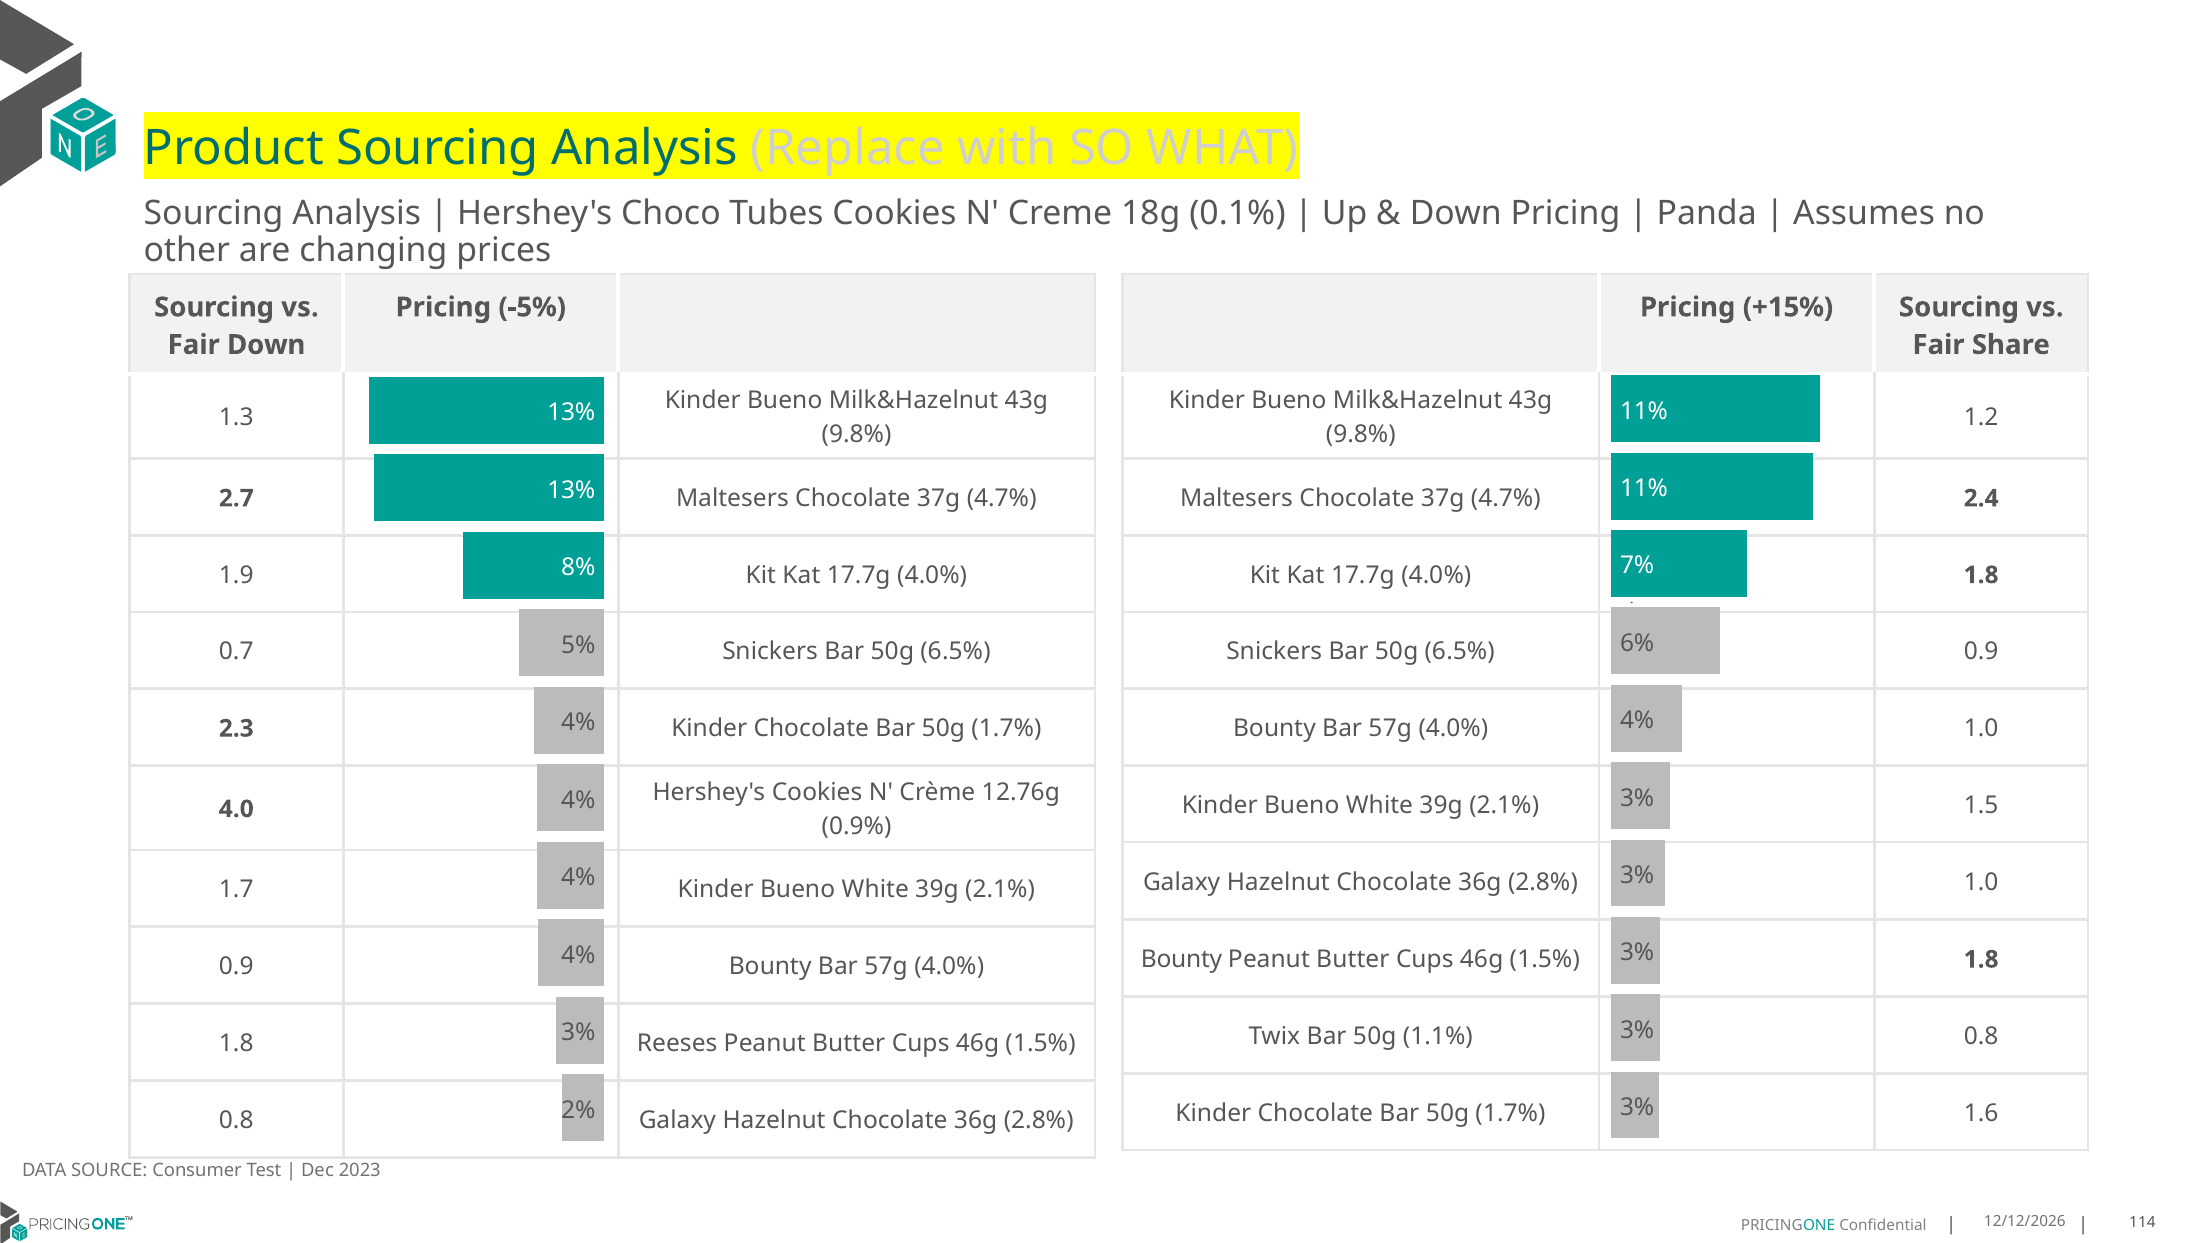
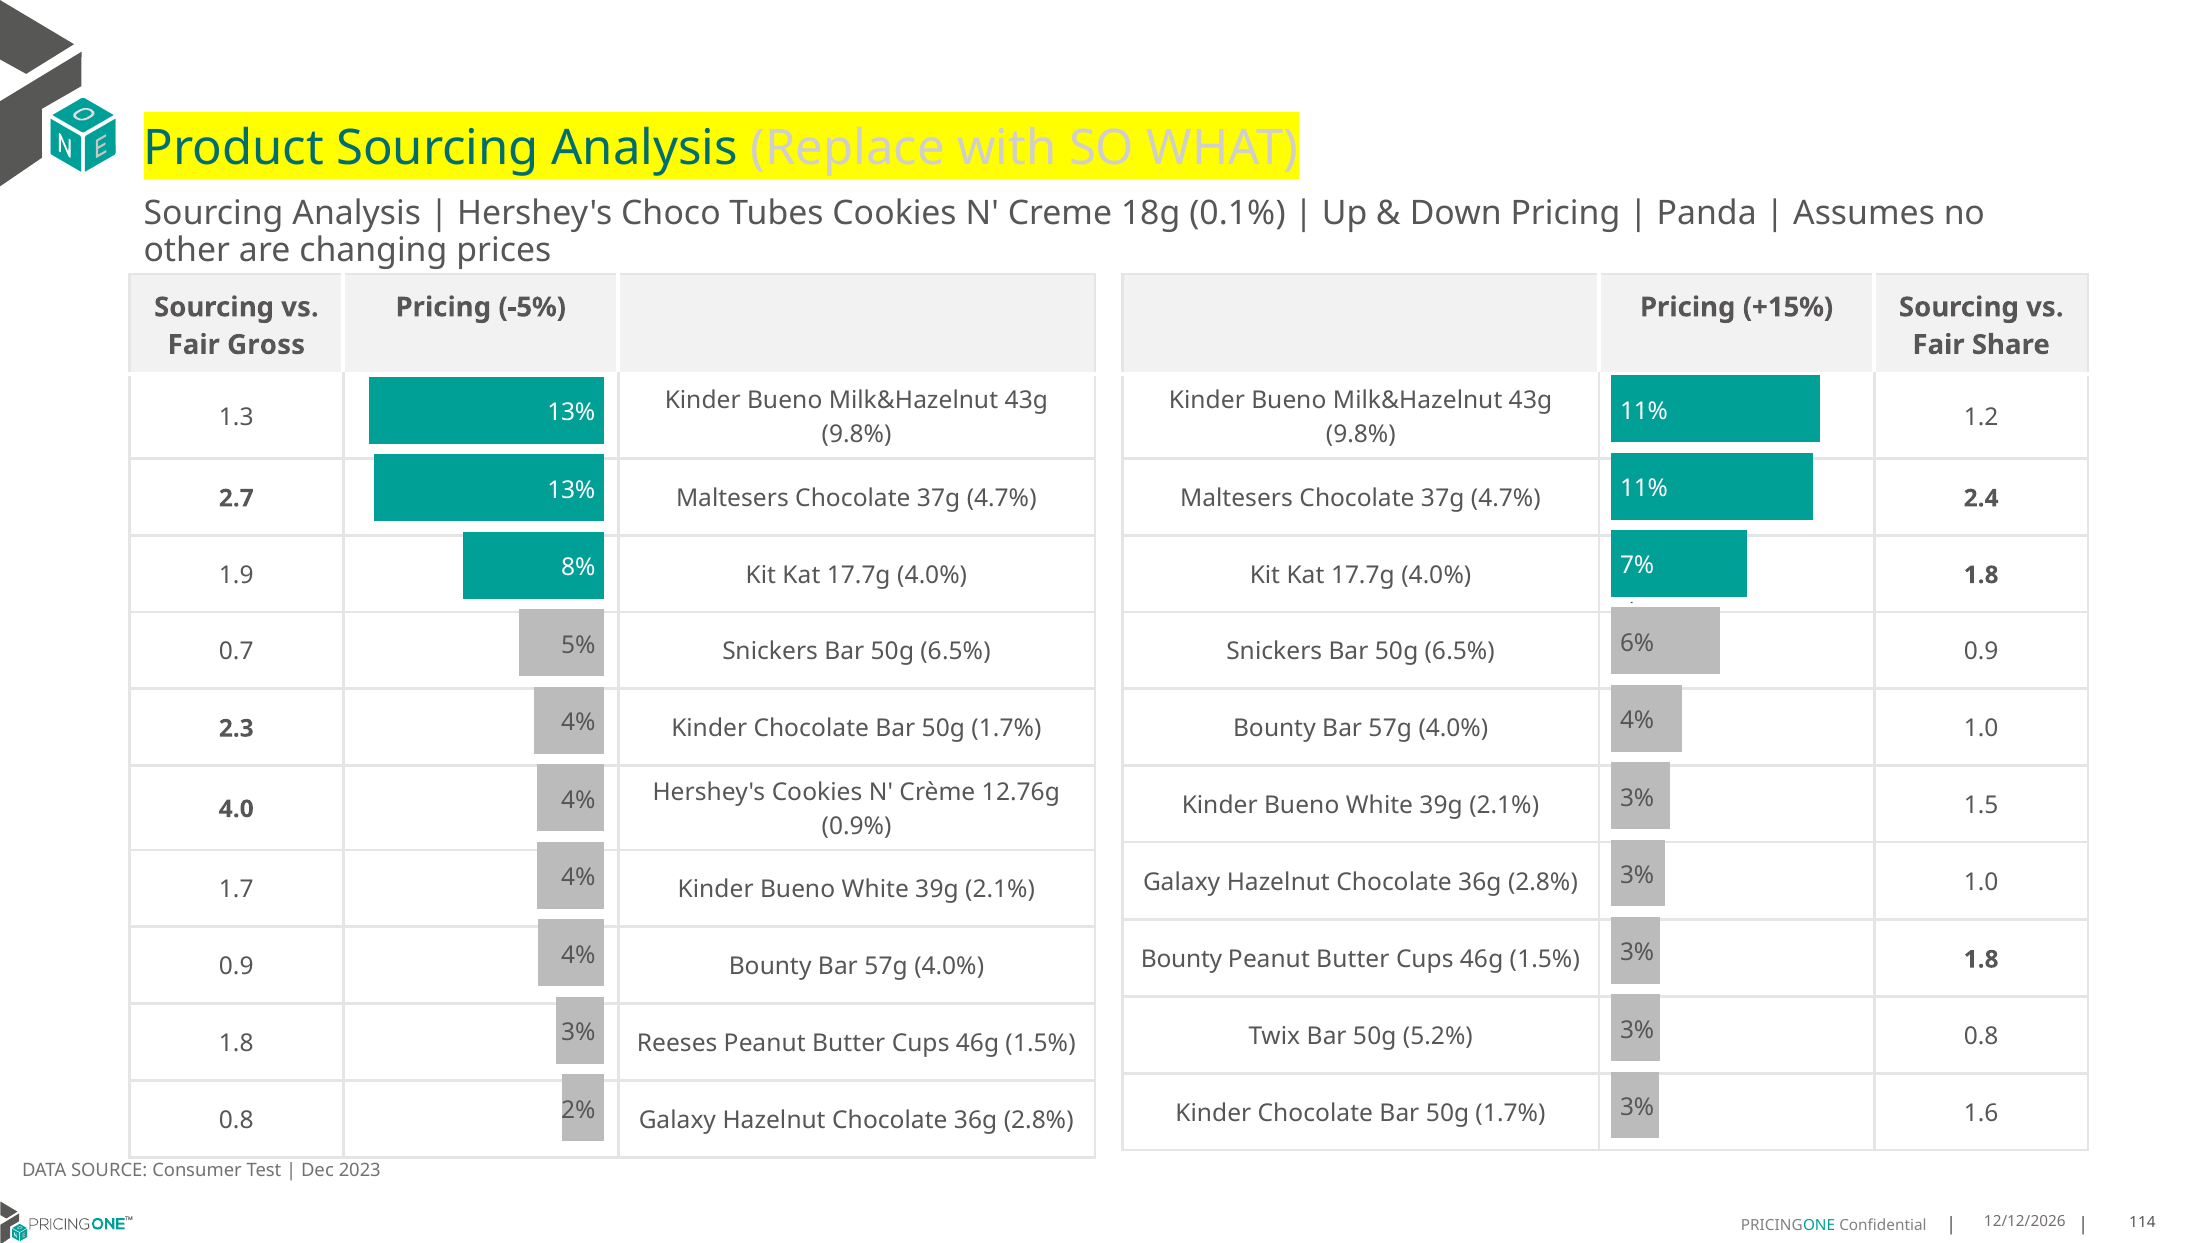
Fair Down: Down -> Gross (266, 345)
1.1%: 1.1% -> 5.2% (1438, 1037)
